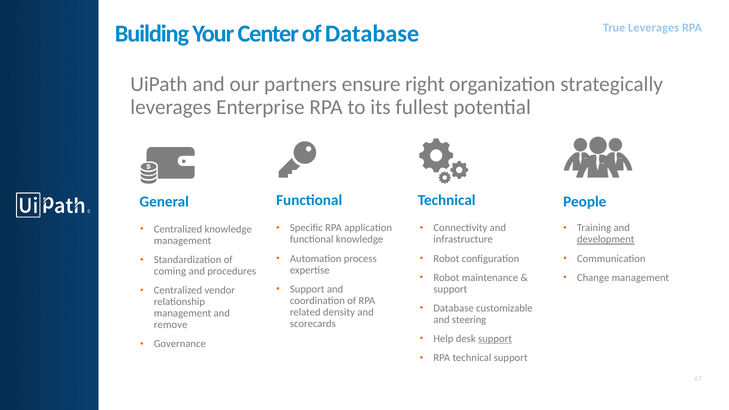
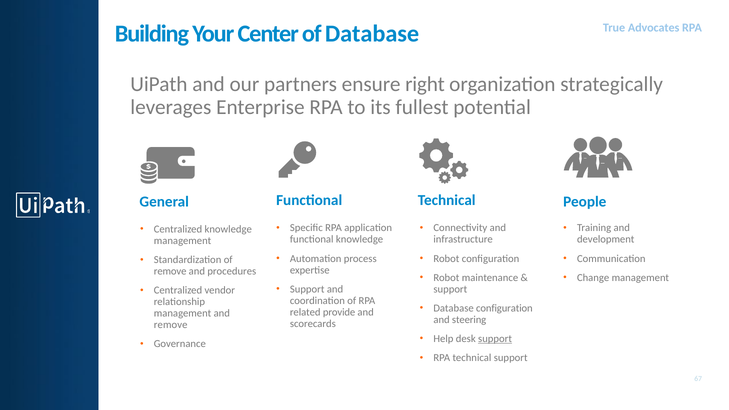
Leverages: Leverages -> Advocates (654, 28)
development underline: present -> none (606, 239)
coming: coming -> remove (170, 271)
Database customizable: customizable -> configuration (504, 308)
density: density -> provide (339, 312)
